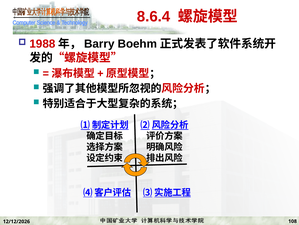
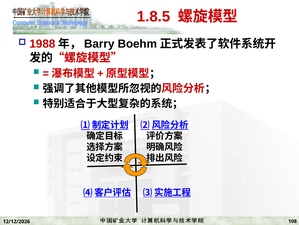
8.6.4: 8.6.4 -> 1.8.5 (154, 16)
